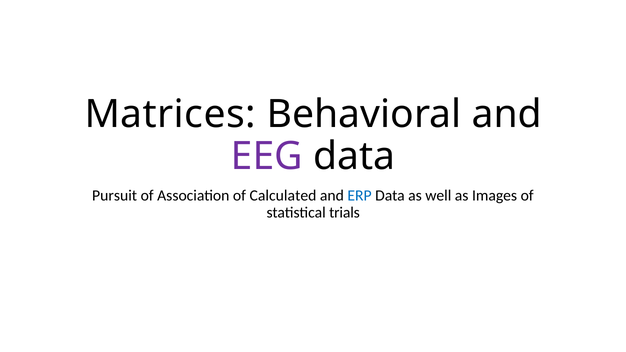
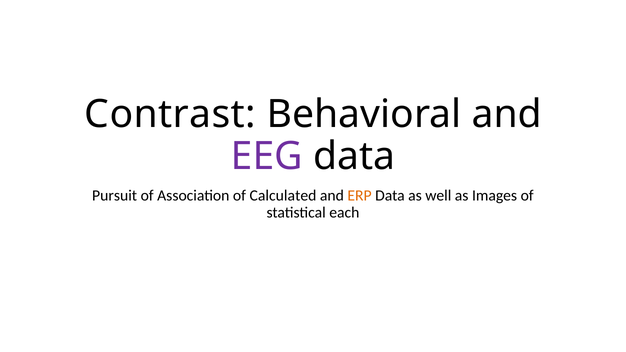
Matrices: Matrices -> Contrast (170, 114)
ERP colour: blue -> orange (360, 196)
trials: trials -> each (344, 213)
